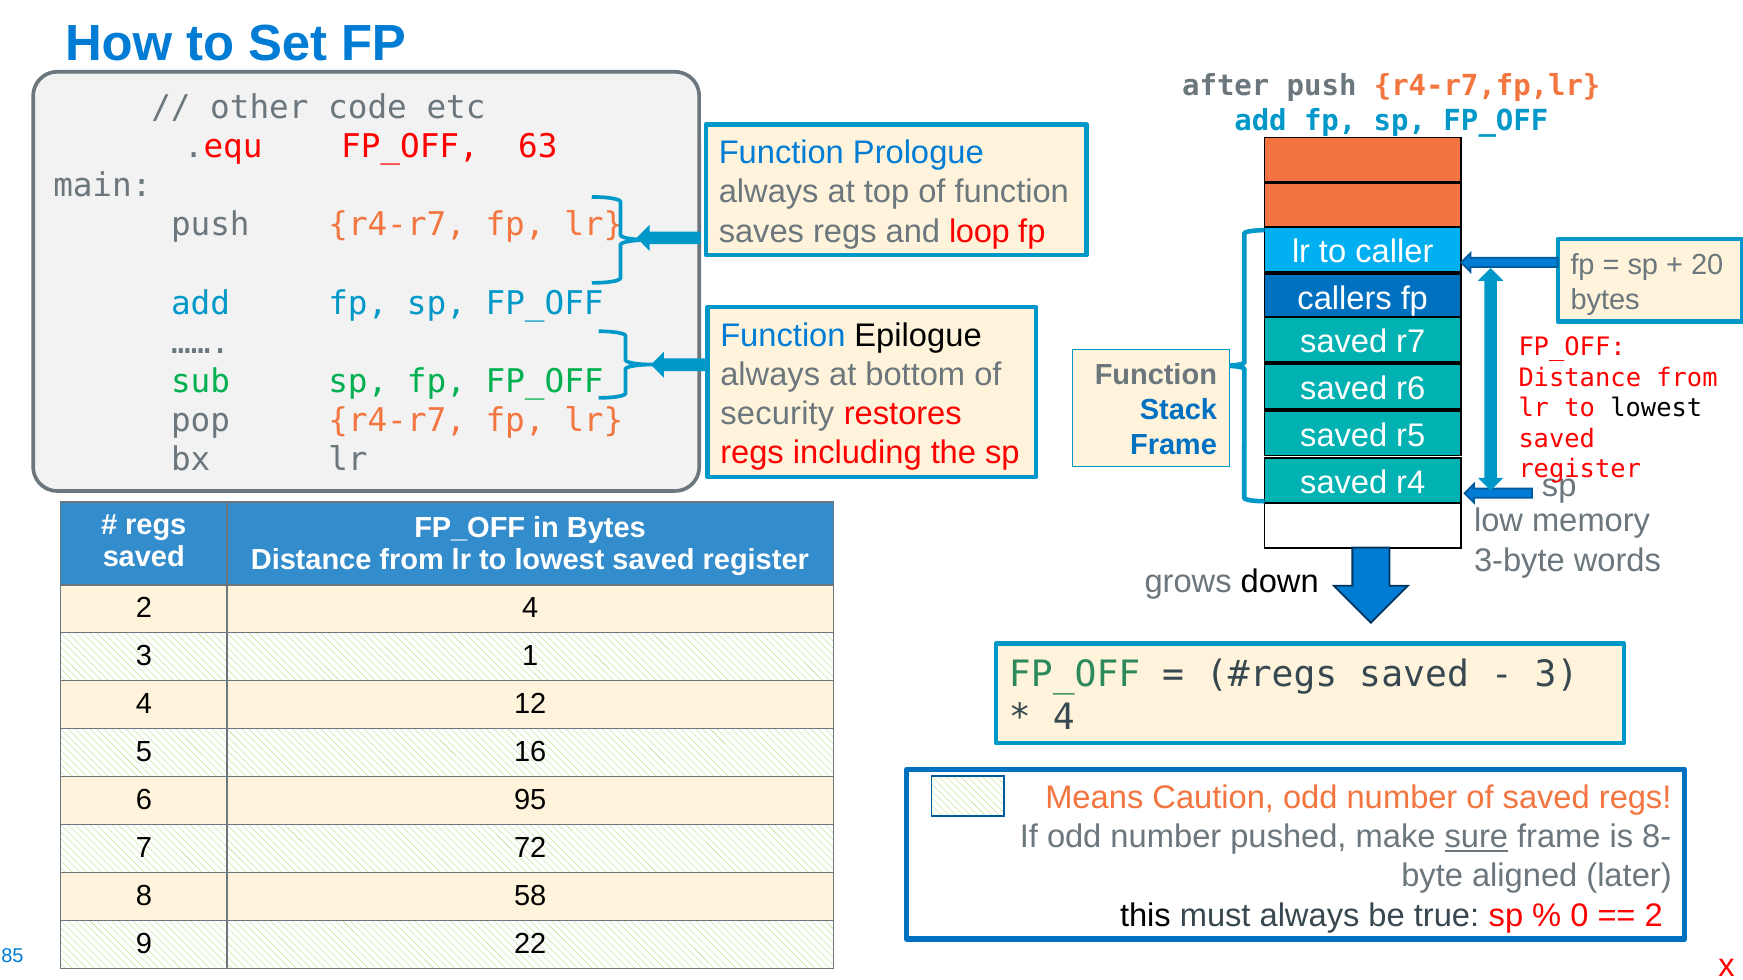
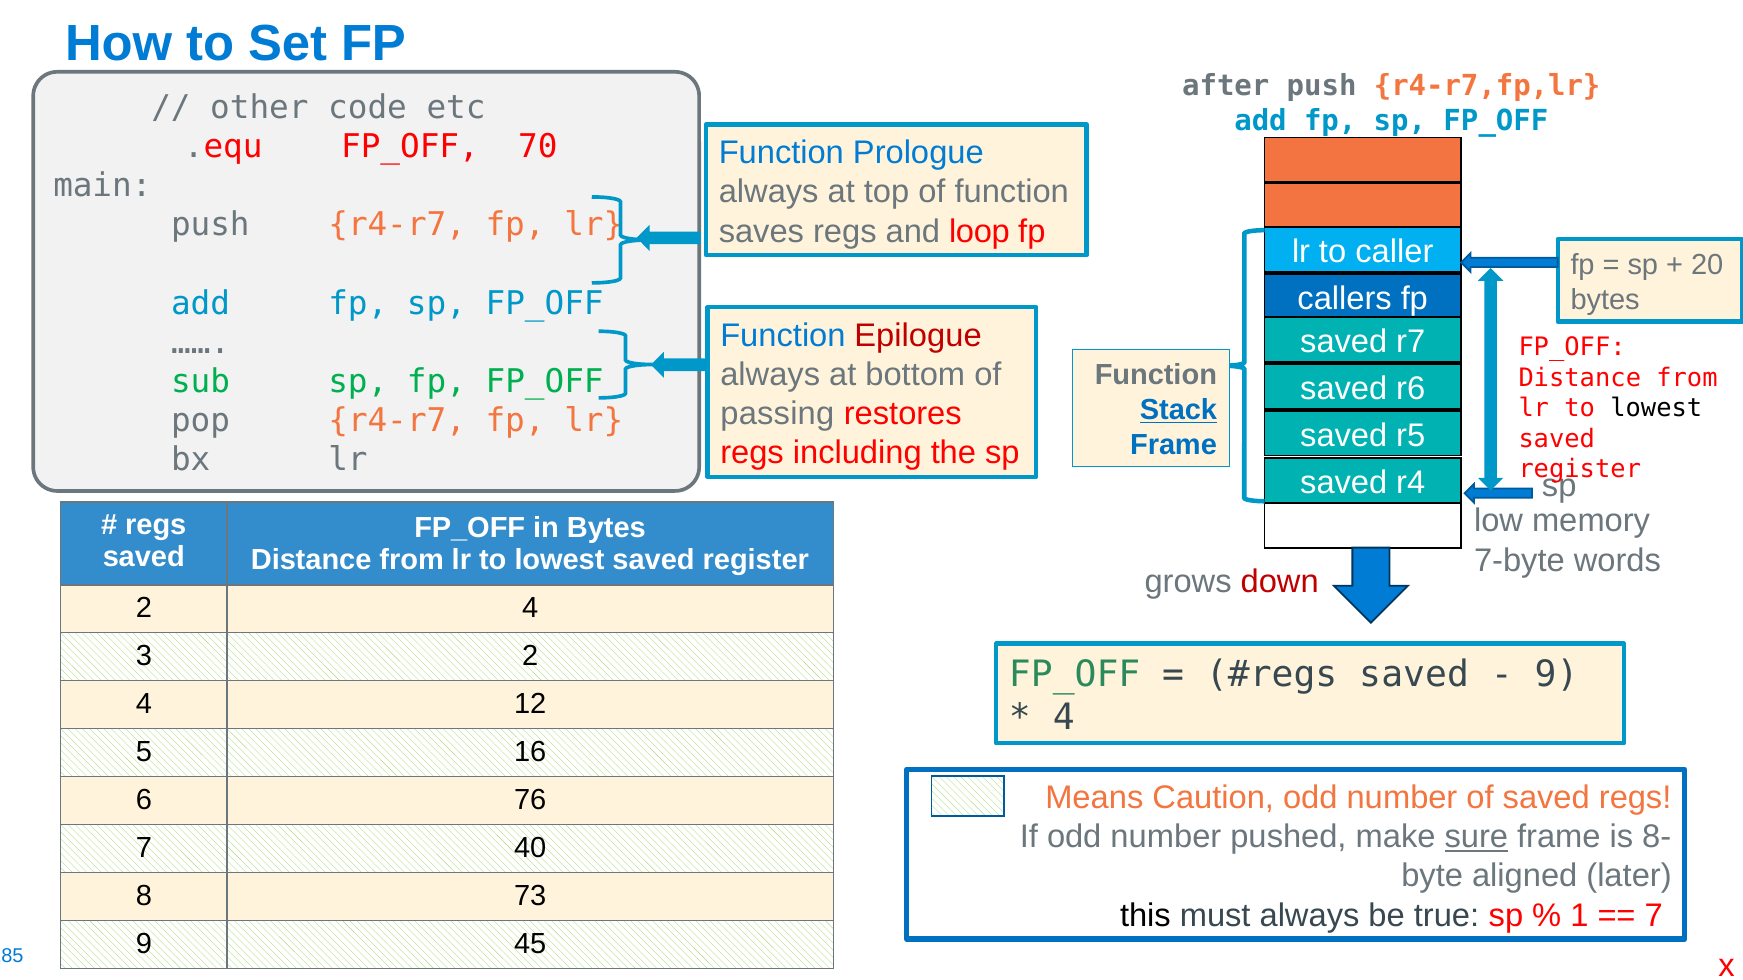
63: 63 -> 70 (538, 146)
Epilogue colour: black -> red (918, 336)
Stack underline: none -> present (1178, 410)
security: security -> passing (777, 414)
3-byte: 3-byte -> 7-byte (1519, 561)
down colour: black -> red (1280, 582)
3 1: 1 -> 2 (530, 656)
3: 3 -> 9 (1557, 675)
95: 95 -> 76 (530, 800)
72: 72 -> 40 (530, 848)
58: 58 -> 73 (530, 896)
0: 0 -> 1 (1579, 916)
2: 2 -> 7 (1654, 916)
22: 22 -> 45 (530, 944)
